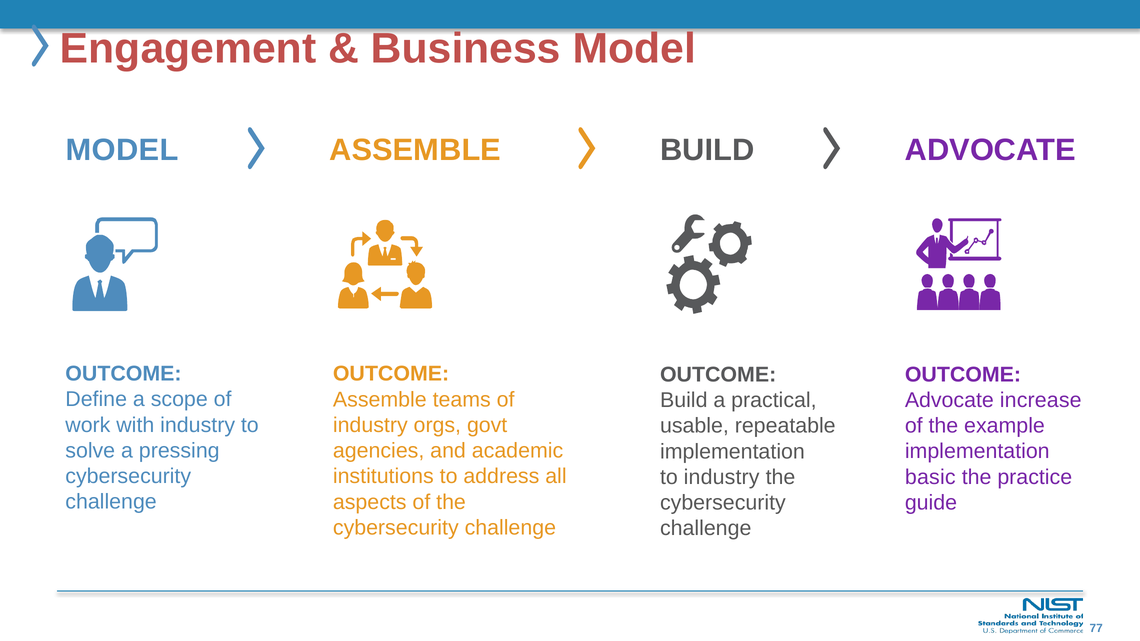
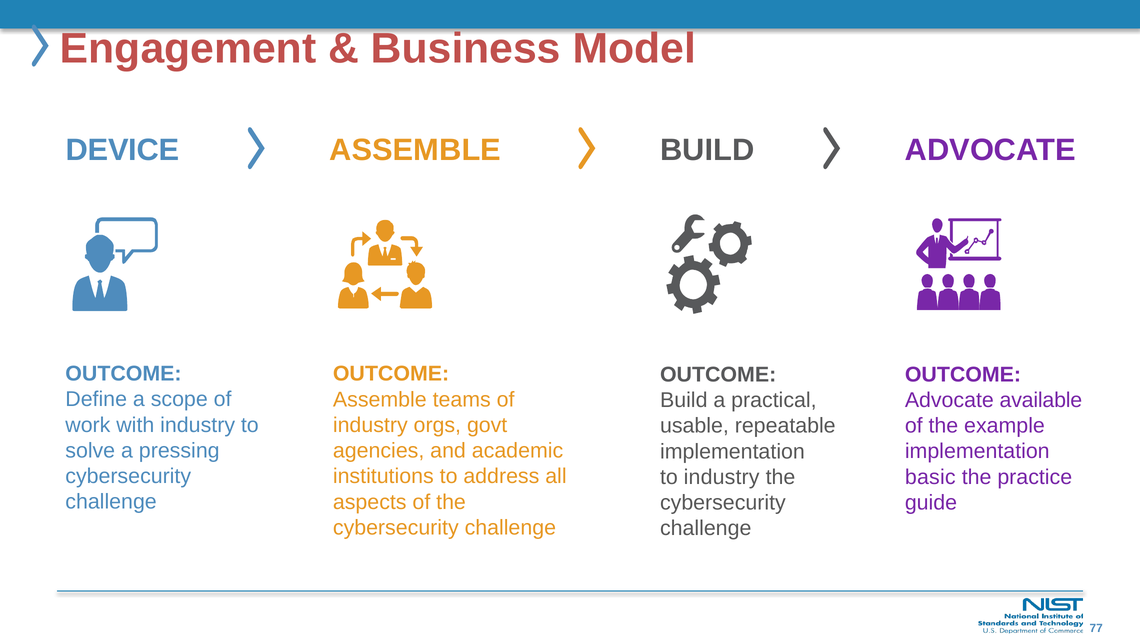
MODEL: MODEL -> DEVICE (123, 150)
increase: increase -> available (1041, 400)
